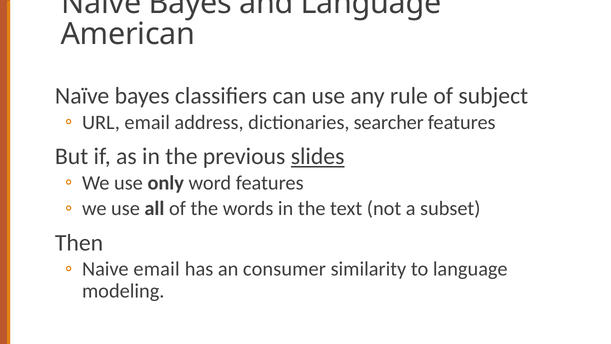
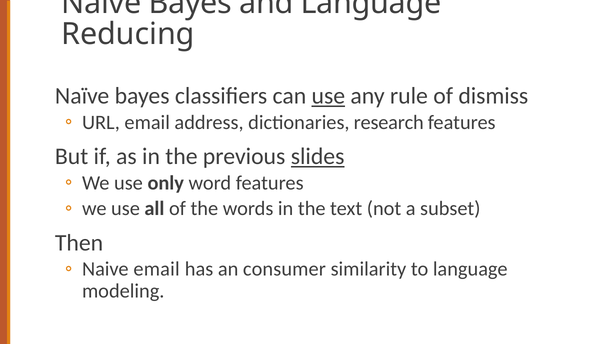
American: American -> Reducing (128, 34)
use underline: none -> present (328, 96)
subject: subject -> dismiss (493, 96)
searcher: searcher -> research (389, 122)
